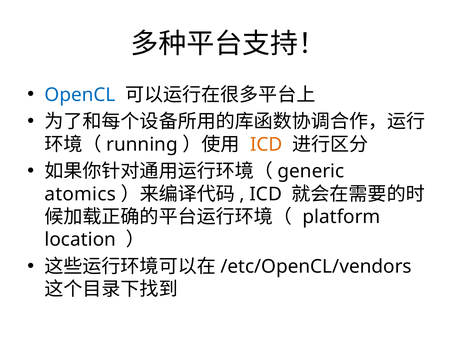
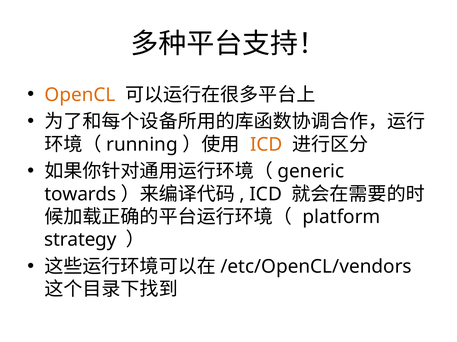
OpenCL colour: blue -> orange (80, 95)
atomics: atomics -> towards (80, 194)
location: location -> strategy (80, 240)
